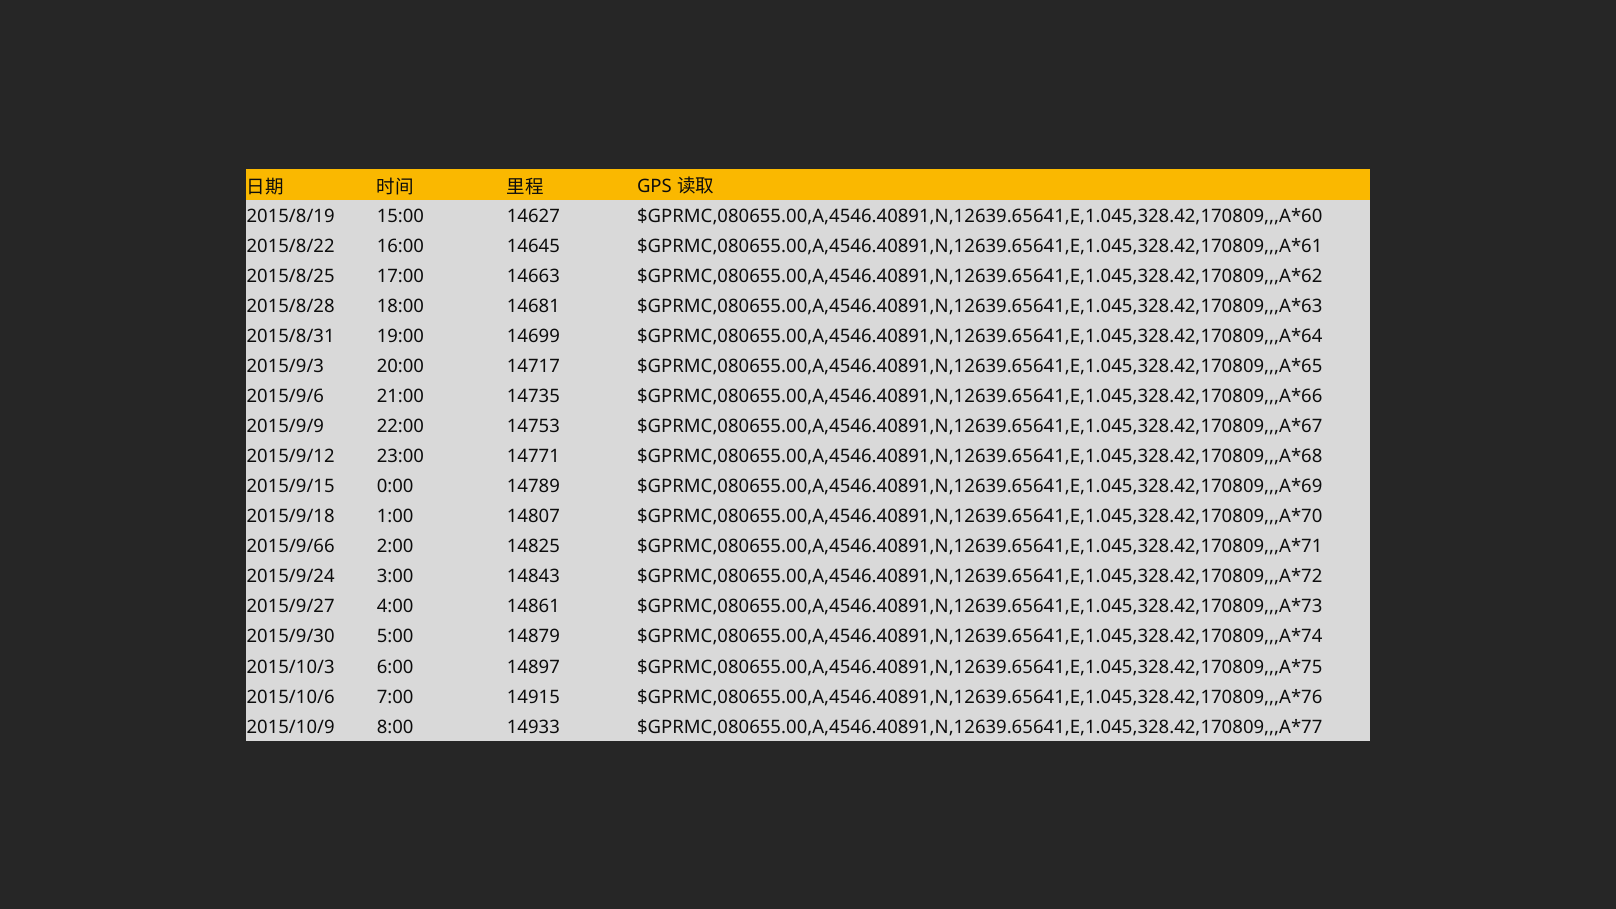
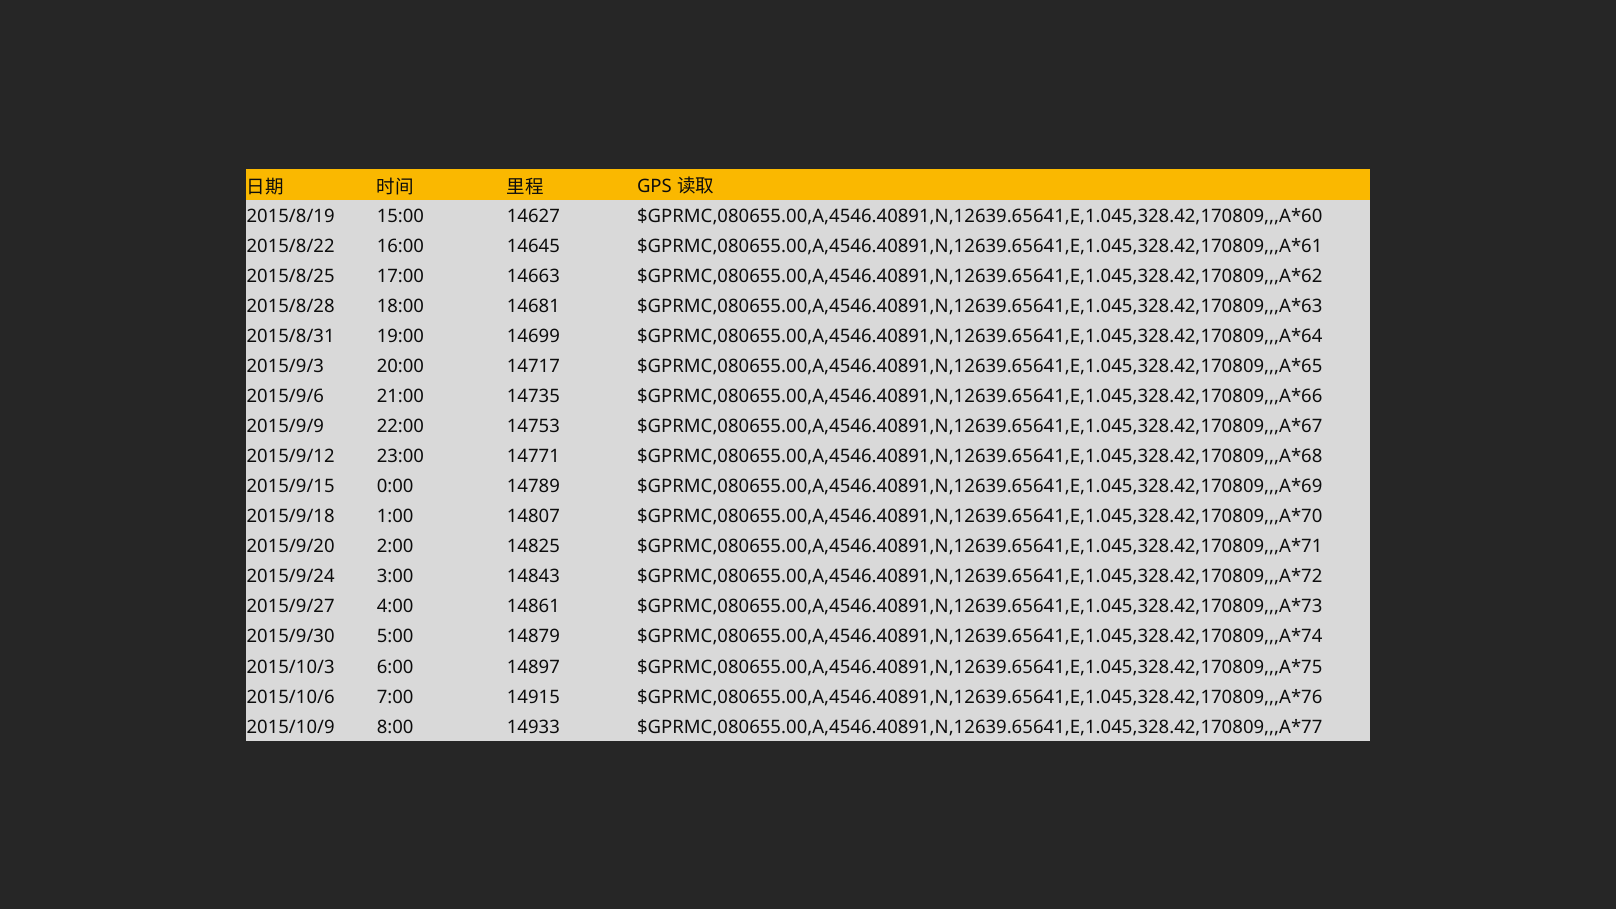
2015/9/66: 2015/9/66 -> 2015/9/20 (291, 547)
